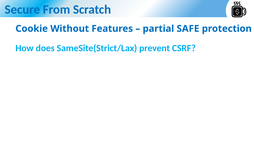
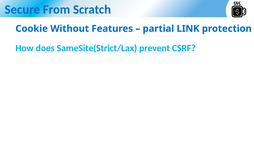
SAFE: SAFE -> LINK (188, 29)
